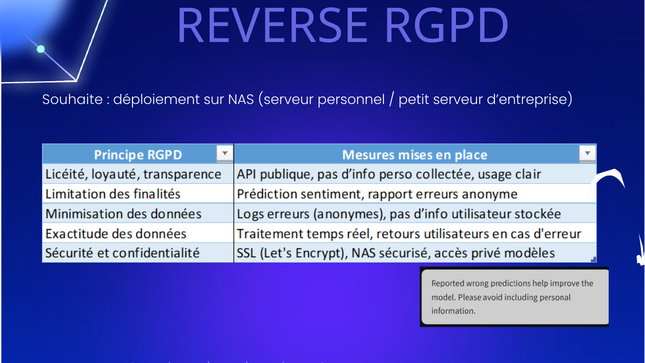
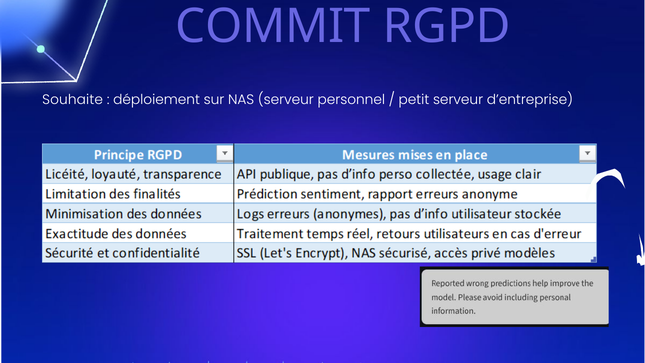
REVERSE: REVERSE -> COMMIT (273, 26)
